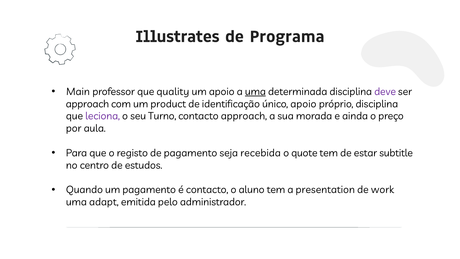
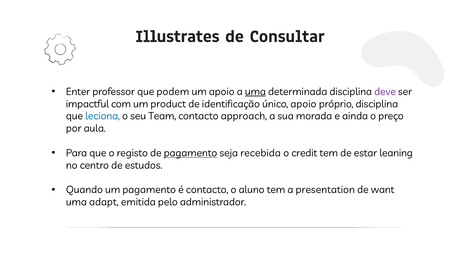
Programa: Programa -> Consultar (287, 36)
Main: Main -> Enter (78, 92)
quality: quality -> podem (173, 92)
approach: approach -> impactful (87, 104)
leciona colour: purple -> blue (103, 116)
Turno: Turno -> Team (162, 116)
pagamento underline: none -> present (191, 153)
quote: quote -> credit (304, 153)
subtitle: subtitle -> leaning (396, 153)
work: work -> want (383, 190)
